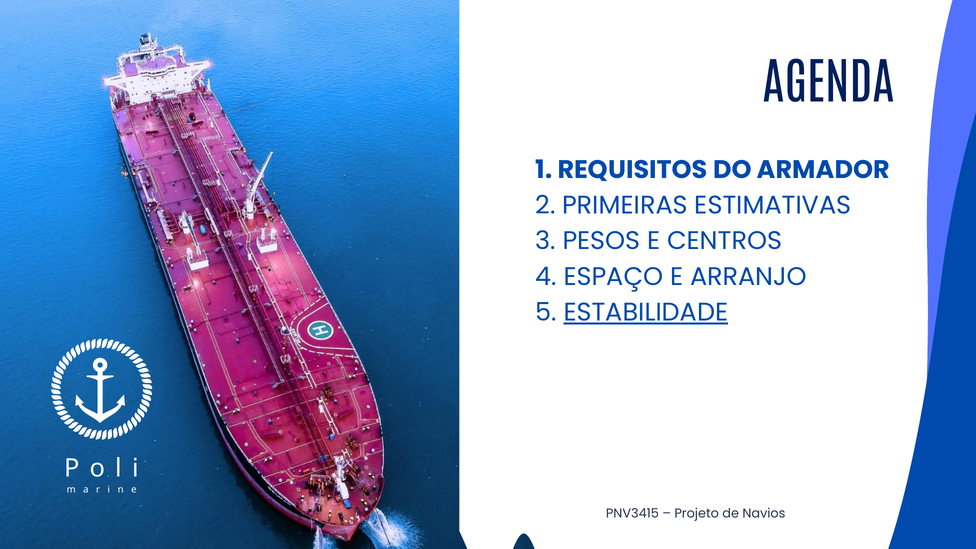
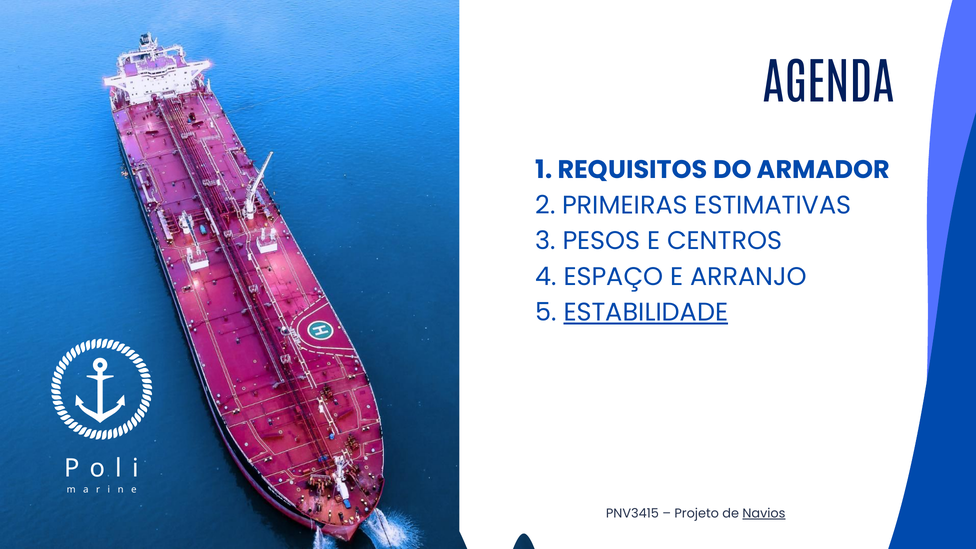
Navios underline: none -> present (764, 514)
